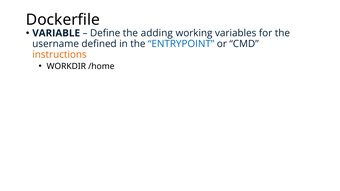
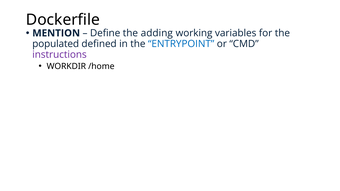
VARIABLE: VARIABLE -> MENTION (56, 33)
username: username -> populated (56, 44)
instructions colour: orange -> purple (60, 55)
